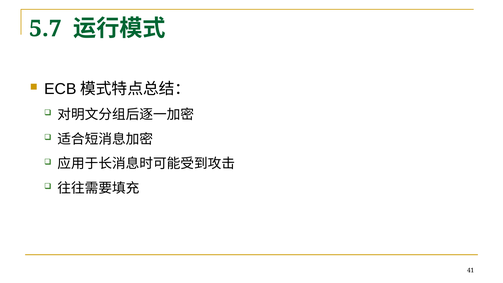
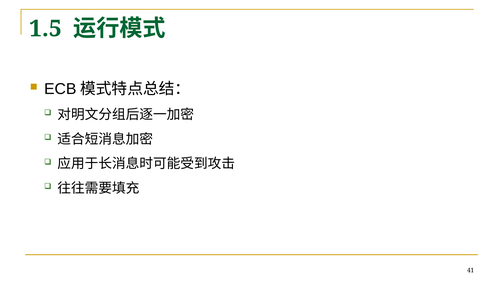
5.7: 5.7 -> 1.5 (45, 29)
